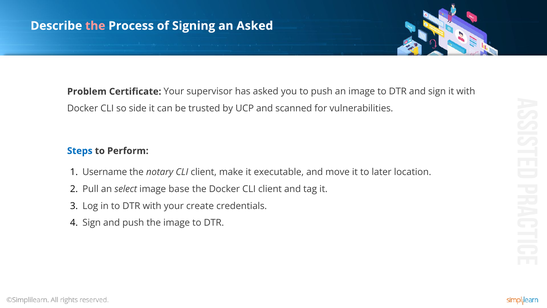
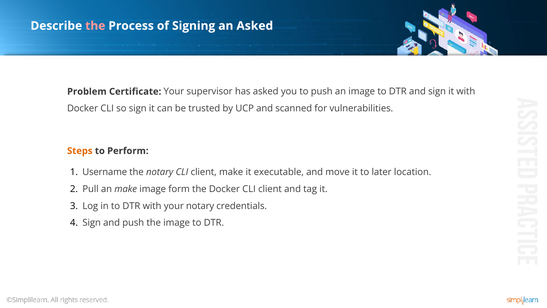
so side: side -> sign (138, 108)
Steps colour: blue -> orange (80, 151)
an select: select -> make (126, 189)
base: base -> form (179, 189)
your create: create -> notary (200, 206)
